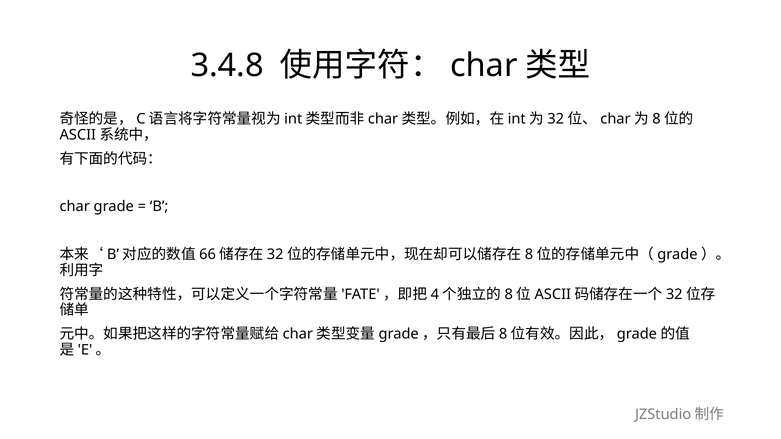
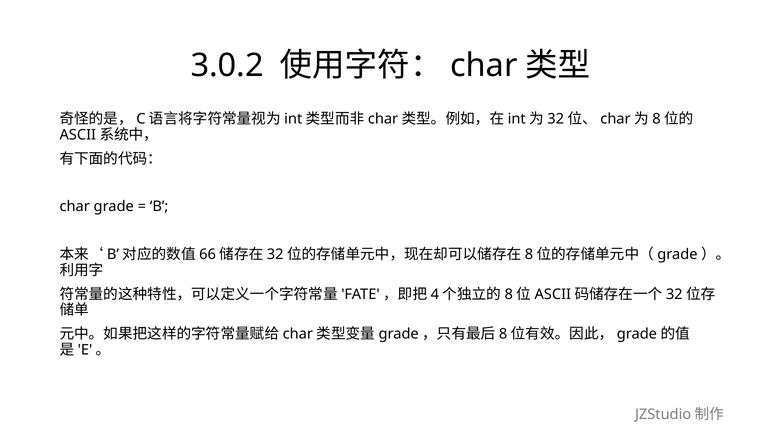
3.4.8: 3.4.8 -> 3.0.2 (227, 66)
